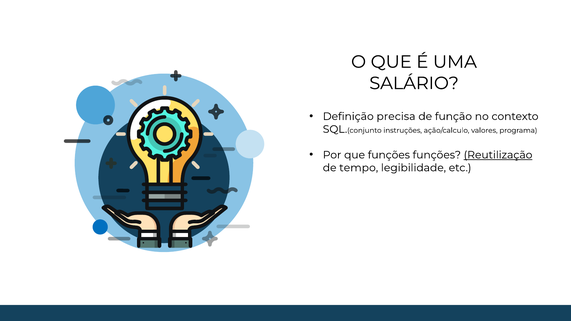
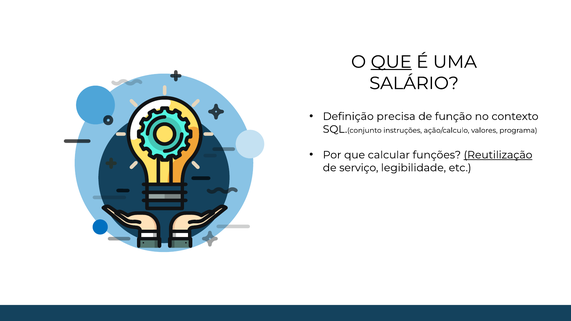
QUE underline: none -> present (391, 62)
que funções: funções -> calcular (389, 155)
tempo: tempo -> serviço (359, 168)
